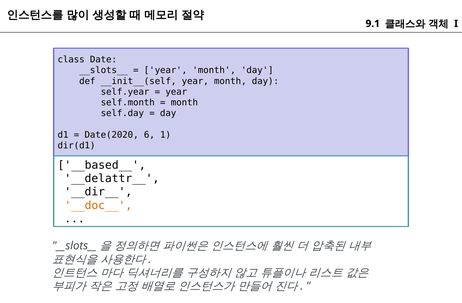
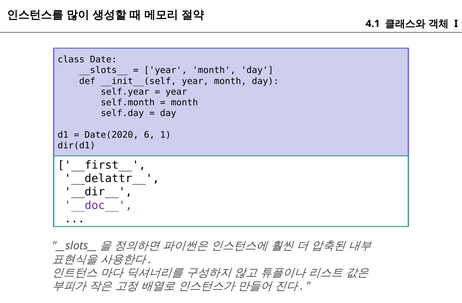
9.1: 9.1 -> 4.1 (373, 24)
__based__: __based__ -> __first__ (102, 165)
__doc__ colour: orange -> purple (98, 206)
